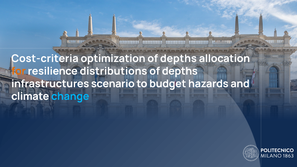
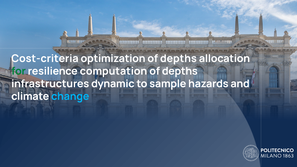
for colour: orange -> green (19, 71)
distributions: distributions -> computation (113, 71)
scenario: scenario -> dynamic (113, 84)
budget: budget -> sample (168, 84)
